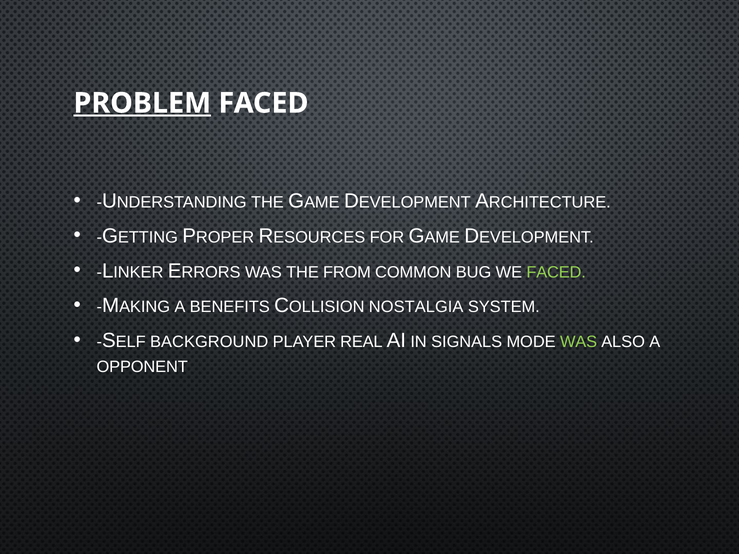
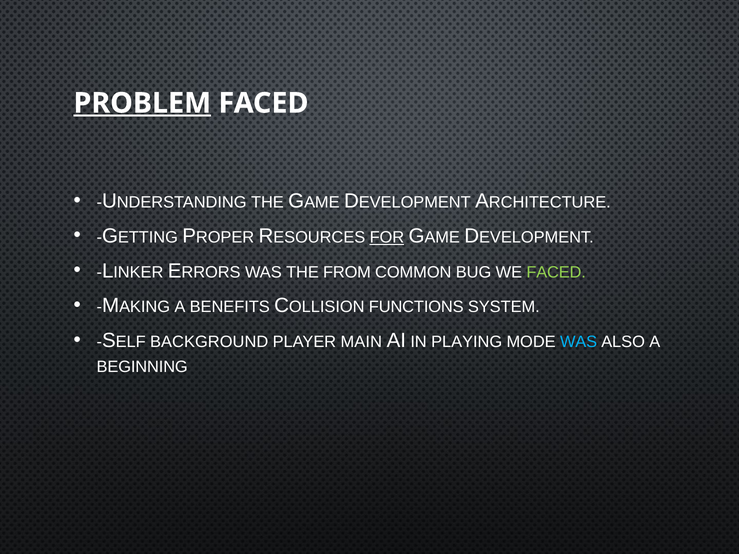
FOR underline: none -> present (387, 237)
NOSTALGIA: NOSTALGIA -> FUNCTIONS (416, 307)
REAL: REAL -> MAIN (361, 342)
SIGNALS: SIGNALS -> PLAYING (467, 342)
WAS colour: light green -> light blue (579, 342)
OPPONENT: OPPONENT -> BEGINNING (142, 367)
